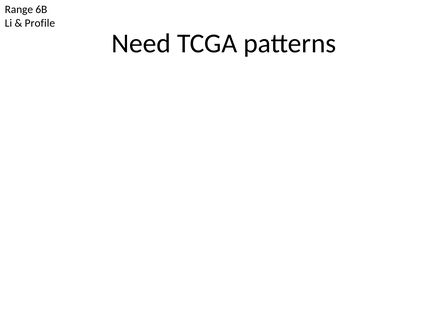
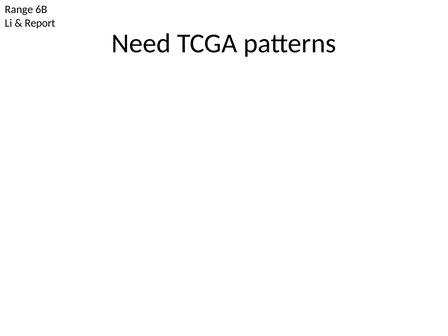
Profile: Profile -> Report (40, 23)
